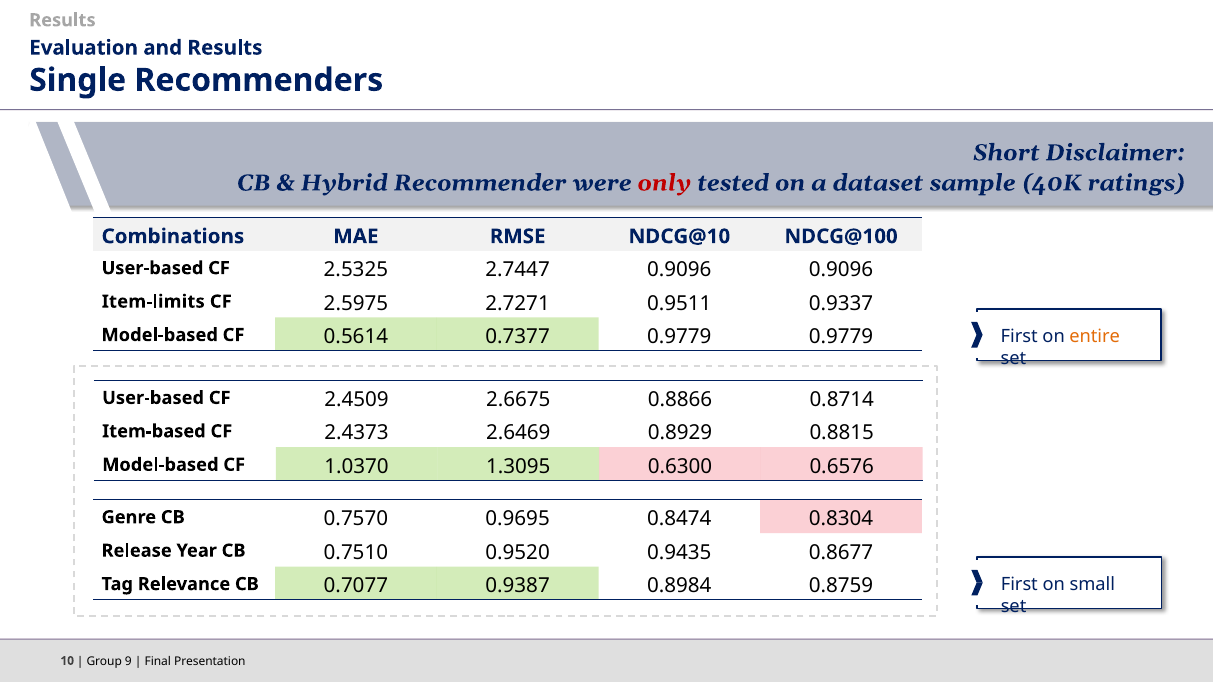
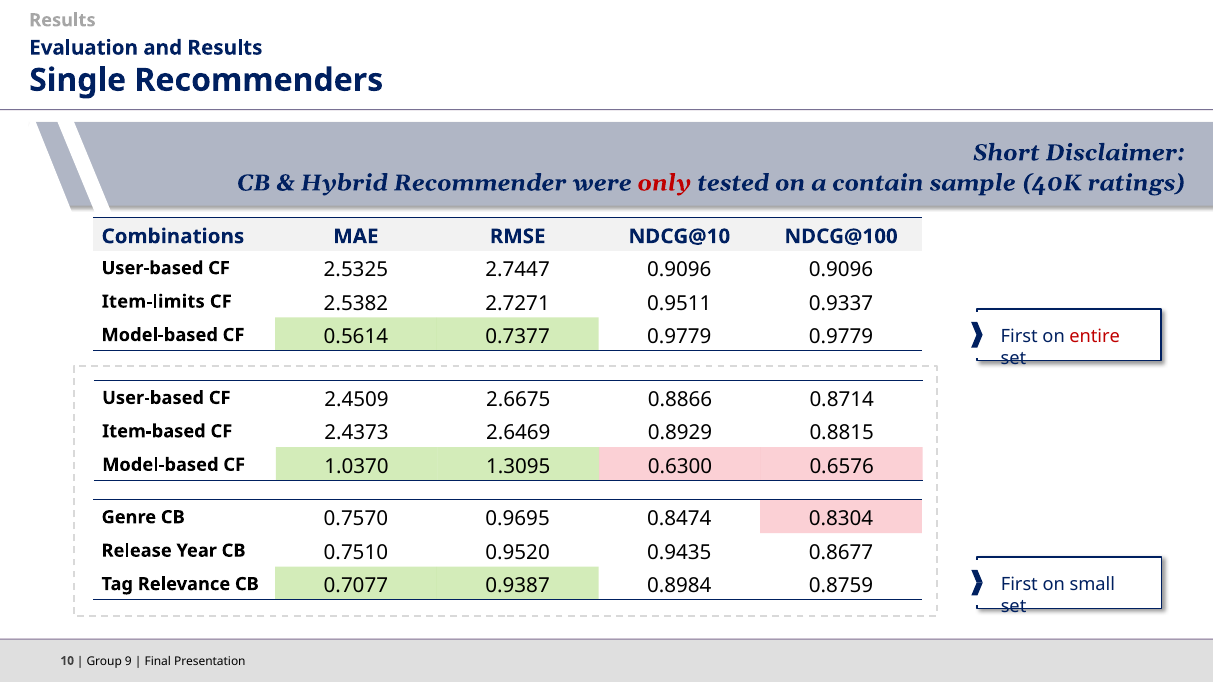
dataset: dataset -> contain (878, 183)
2.5975: 2.5975 -> 2.5382 (356, 303)
entire colour: orange -> red (1095, 337)
